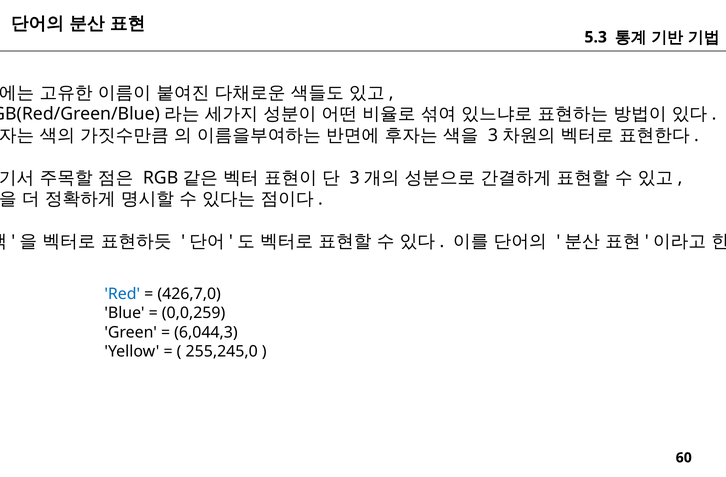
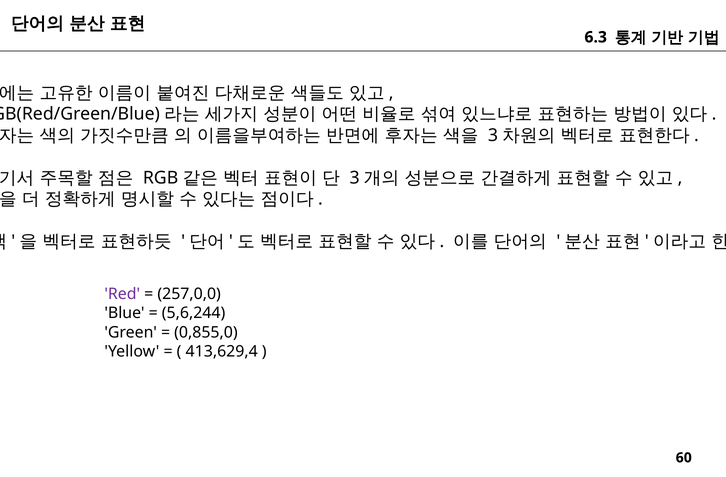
5.3: 5.3 -> 6.3 (596, 37)
Red colour: blue -> purple (122, 294)
426,7,0: 426,7,0 -> 257,0,0 (189, 294)
0,0,259: 0,0,259 -> 5,6,244 (194, 313)
6,044,3: 6,044,3 -> 0,855,0 (206, 332)
255,245,0: 255,245,0 -> 413,629,4 (222, 351)
